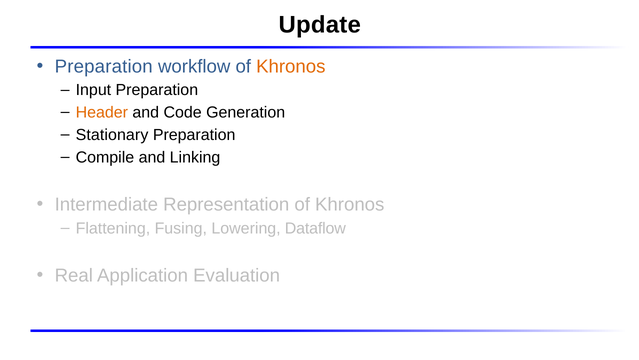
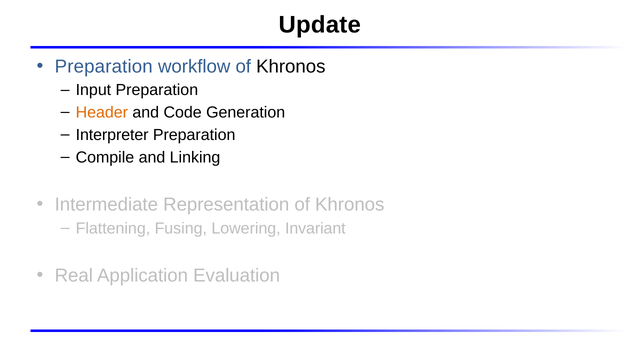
Khronos colour: orange -> black (291, 66)
Stationary: Stationary -> Interpreter (112, 135)
Dataflow: Dataflow -> Invariant (315, 228)
